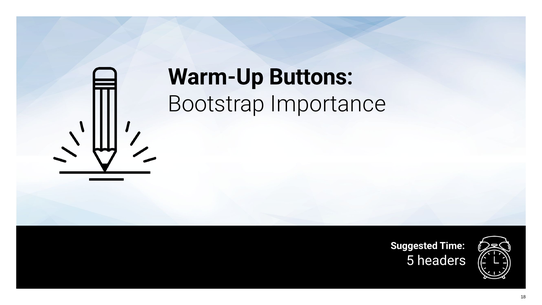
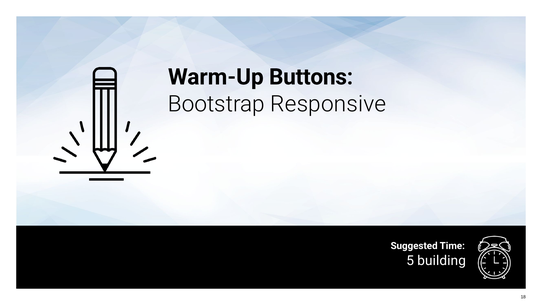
Importance: Importance -> Responsive (328, 104)
headers: headers -> building (442, 261)
